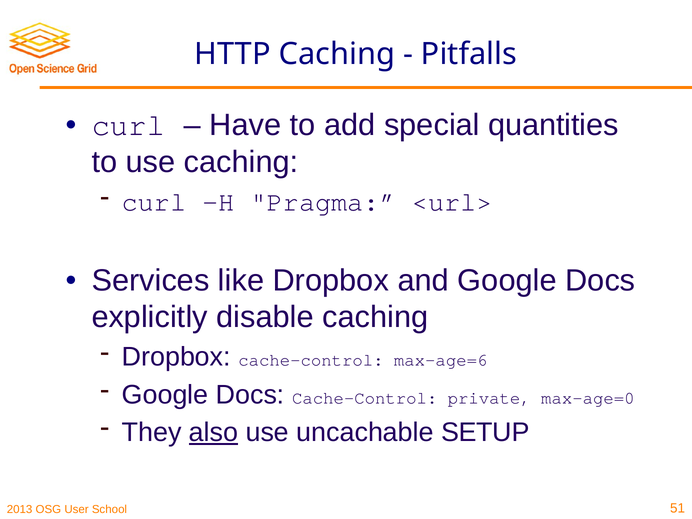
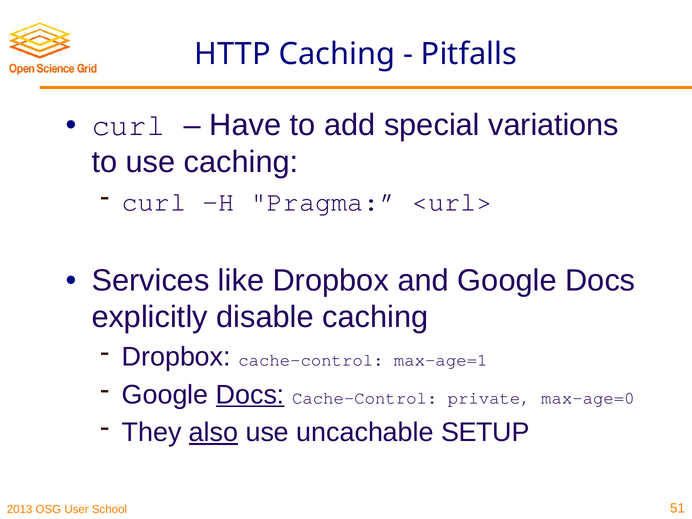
quantities: quantities -> variations (553, 125)
max-age=6: max-age=6 -> max-age=1 (441, 360)
Docs underline: none -> present (250, 395)
